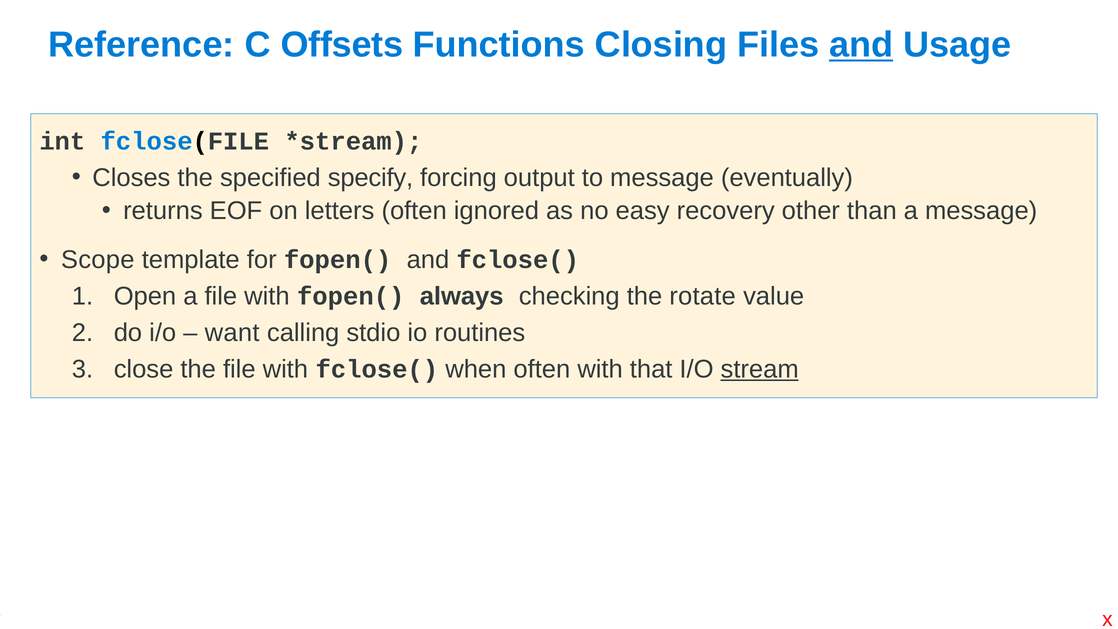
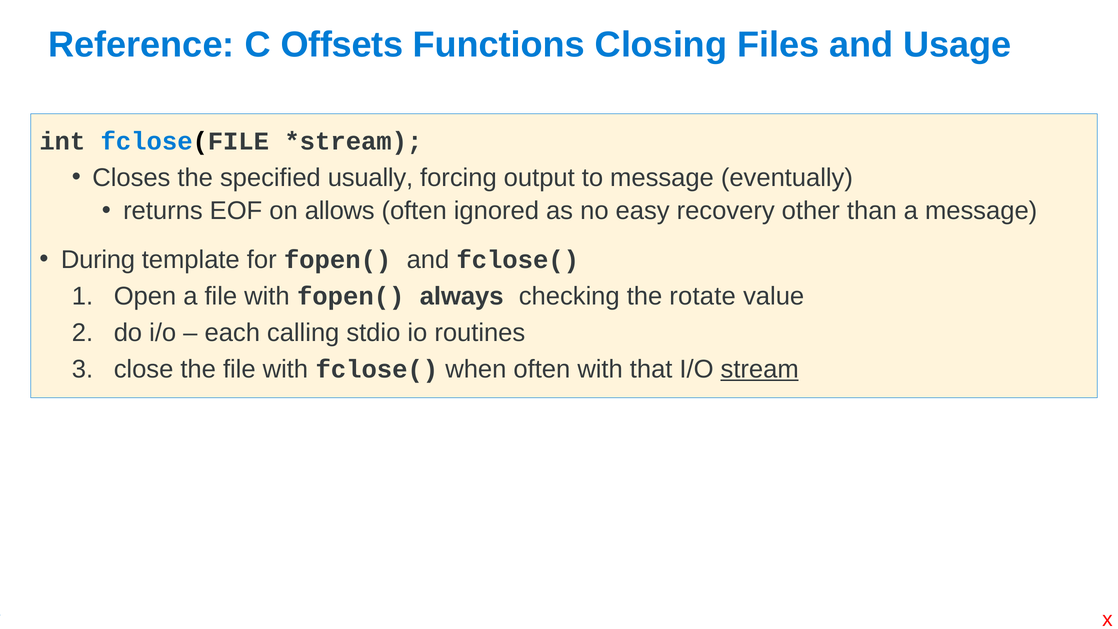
and underline: present -> none (861, 45)
specify: specify -> usually (370, 178)
letters: letters -> allows (340, 211)
Scope: Scope -> During (98, 260)
want: want -> each (232, 333)
